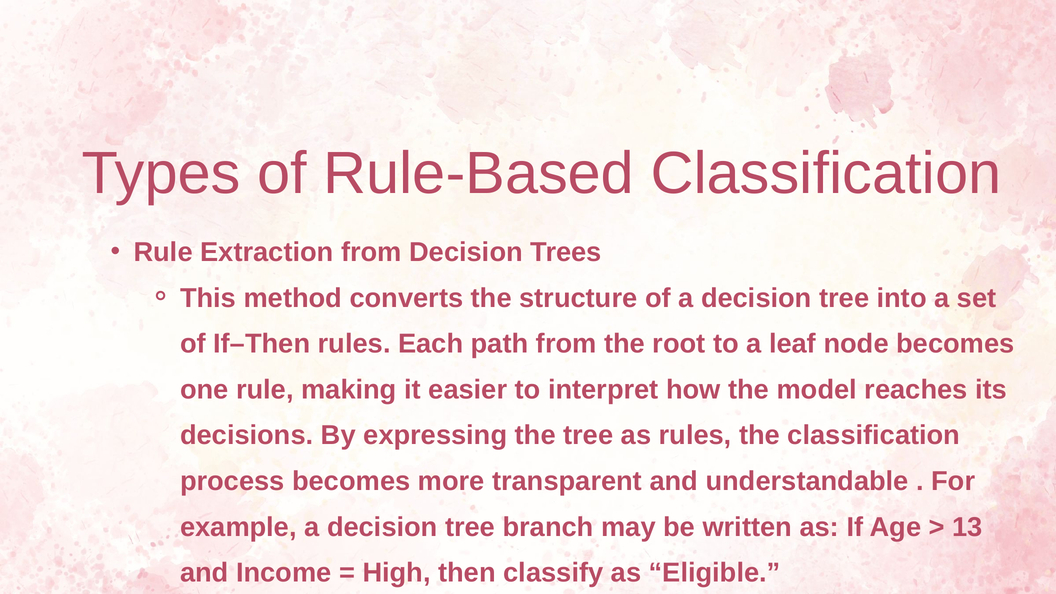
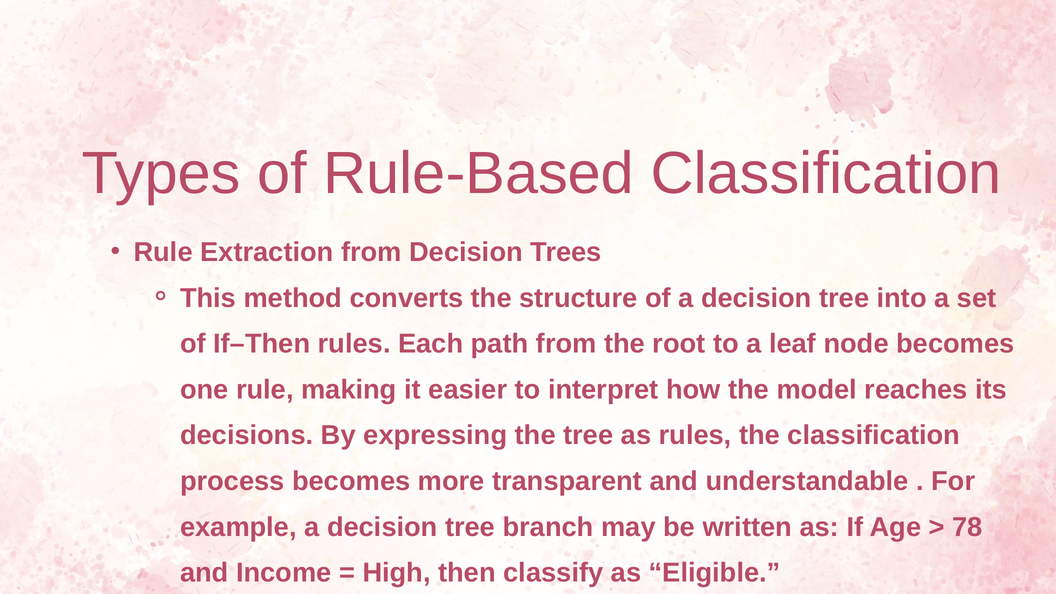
13: 13 -> 78 (967, 527)
